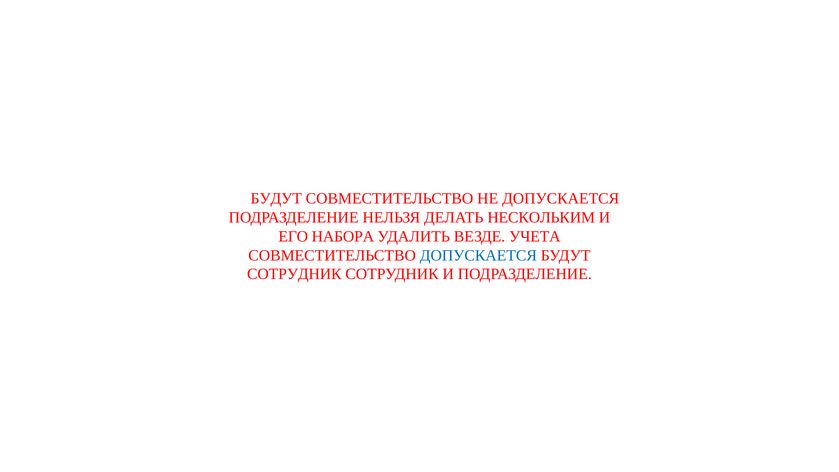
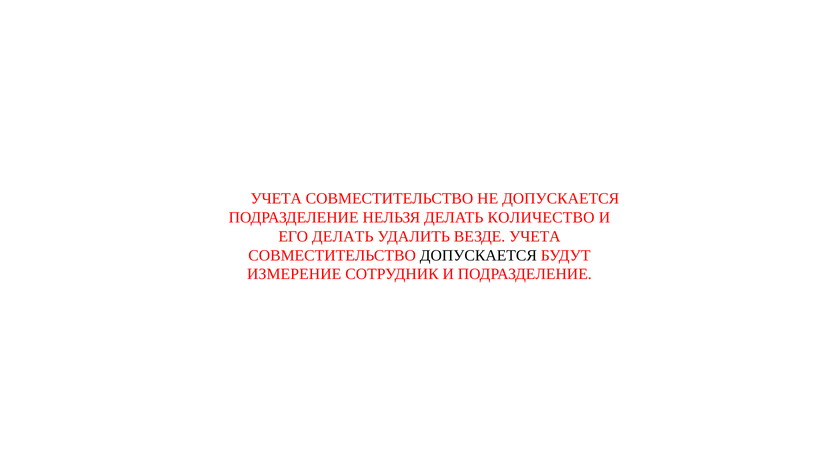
БУДУТ: БУДУТ -> УЧЕТА (276, 199)
НЕСКОЛЬКИМ: НЕСКОЛЬКИМ -> КОЛИЧЕСТВО (541, 218)
ЕГО НАБОРА: НАБОРА -> ДЕЛАТЬ (343, 236)
ДОПУСКАЕТСЯ colour: blue -> black (478, 255)
СОТРУДНИК: СОТРУДНИК -> ИЗМЕРЕНИЕ (294, 274)
